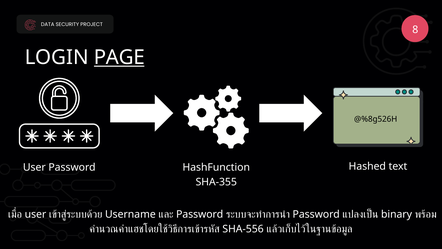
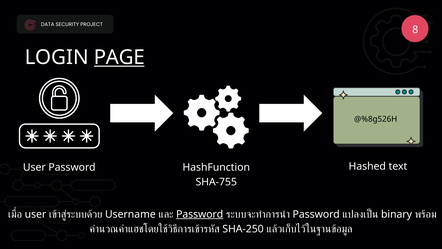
SHA-355: SHA-355 -> SHA-755 (216, 182)
Password underline: none -> present (200, 214)
SHA-556: SHA-556 -> SHA-250 (243, 229)
